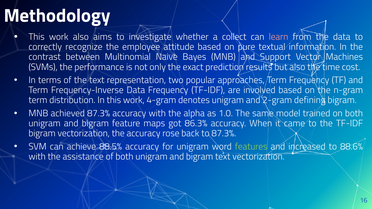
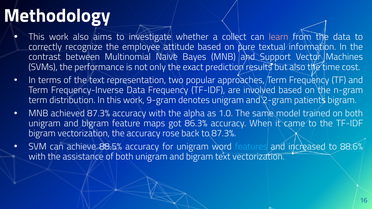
4-gram: 4-gram -> 9-gram (161, 100)
defining: defining -> patients (310, 100)
features colour: light green -> light blue (251, 147)
